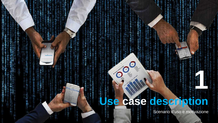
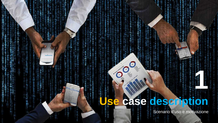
Use colour: light blue -> yellow (109, 101)
